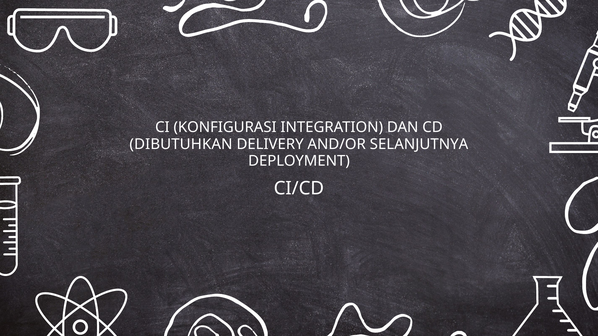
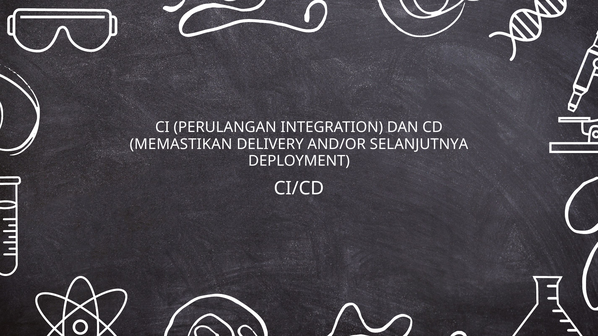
KONFIGURASI: KONFIGURASI -> PERULANGAN (225, 128)
DIBUTUHKAN: DIBUTUHKAN -> MEMASTIKAN (181, 144)
